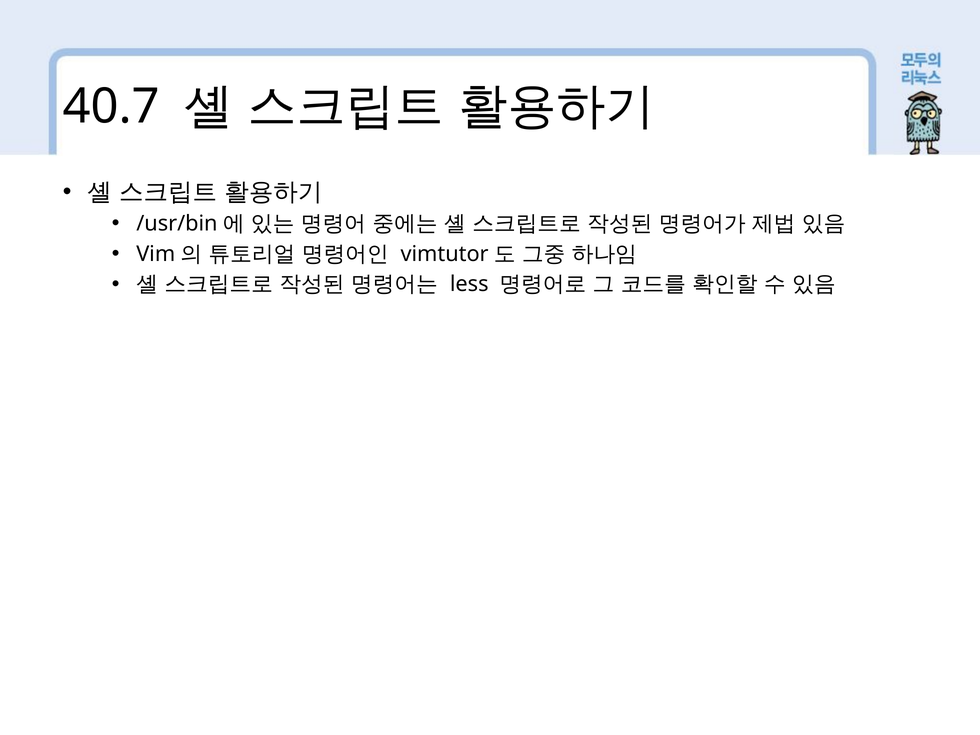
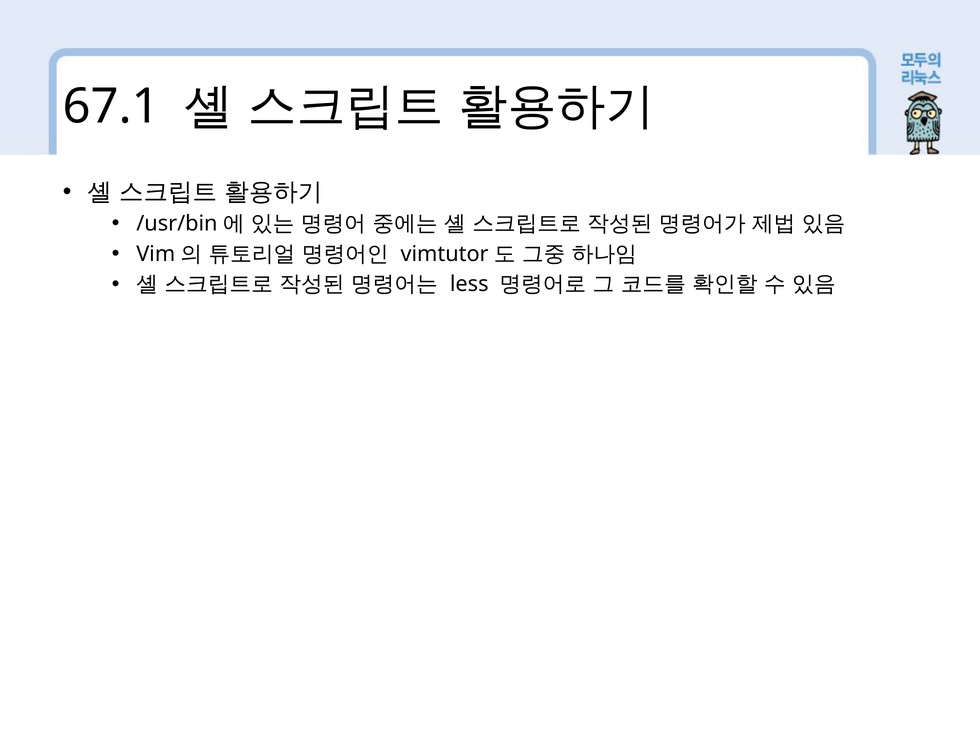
40.7: 40.7 -> 67.1 (111, 107)
